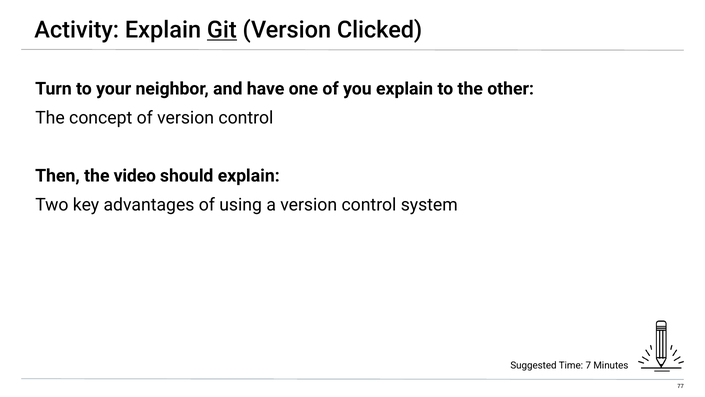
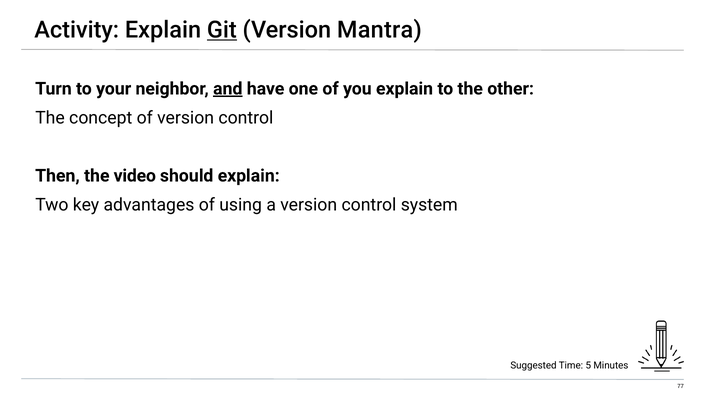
Clicked: Clicked -> Mantra (379, 30)
and underline: none -> present (228, 89)
7: 7 -> 5 (588, 365)
